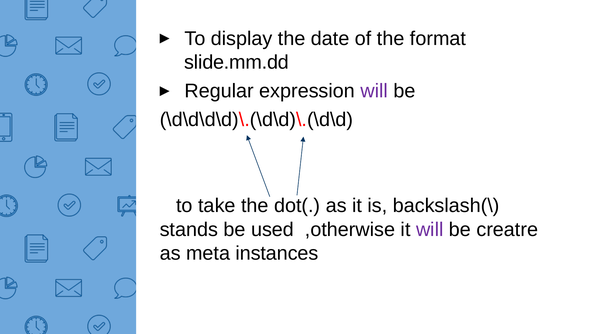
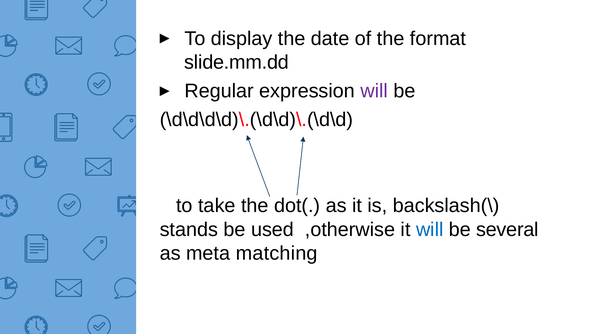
will colour: purple -> blue (430, 230)
creatre: creatre -> several (507, 230)
instances: instances -> matching (277, 253)
